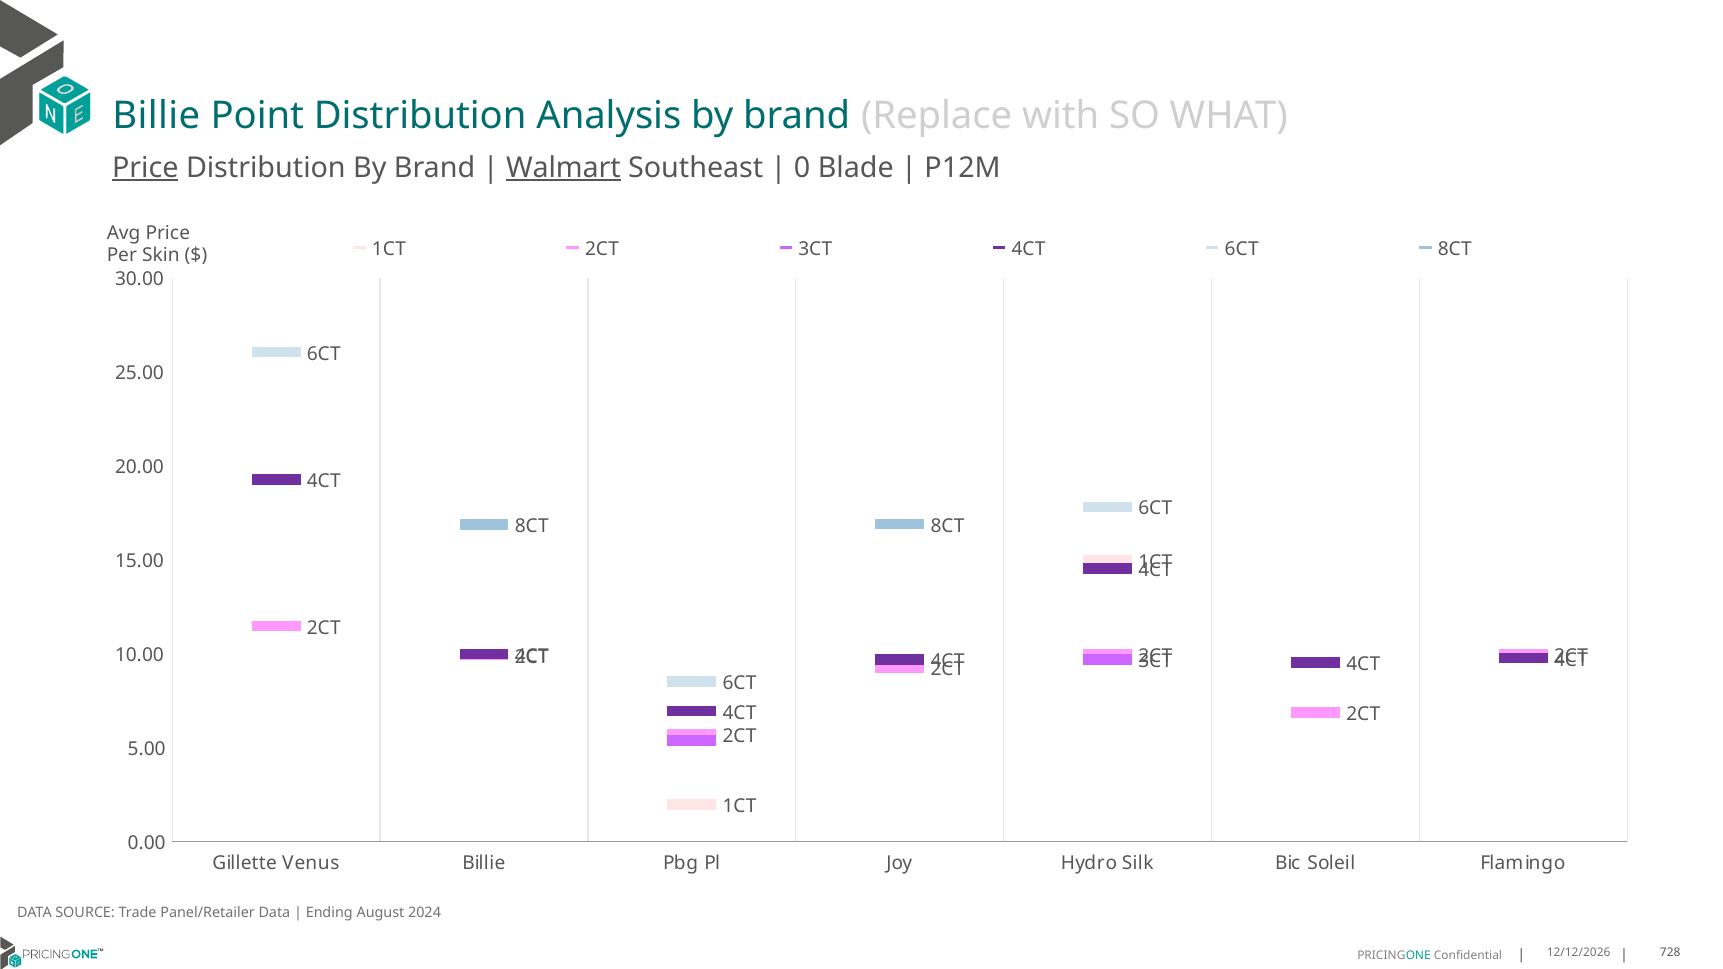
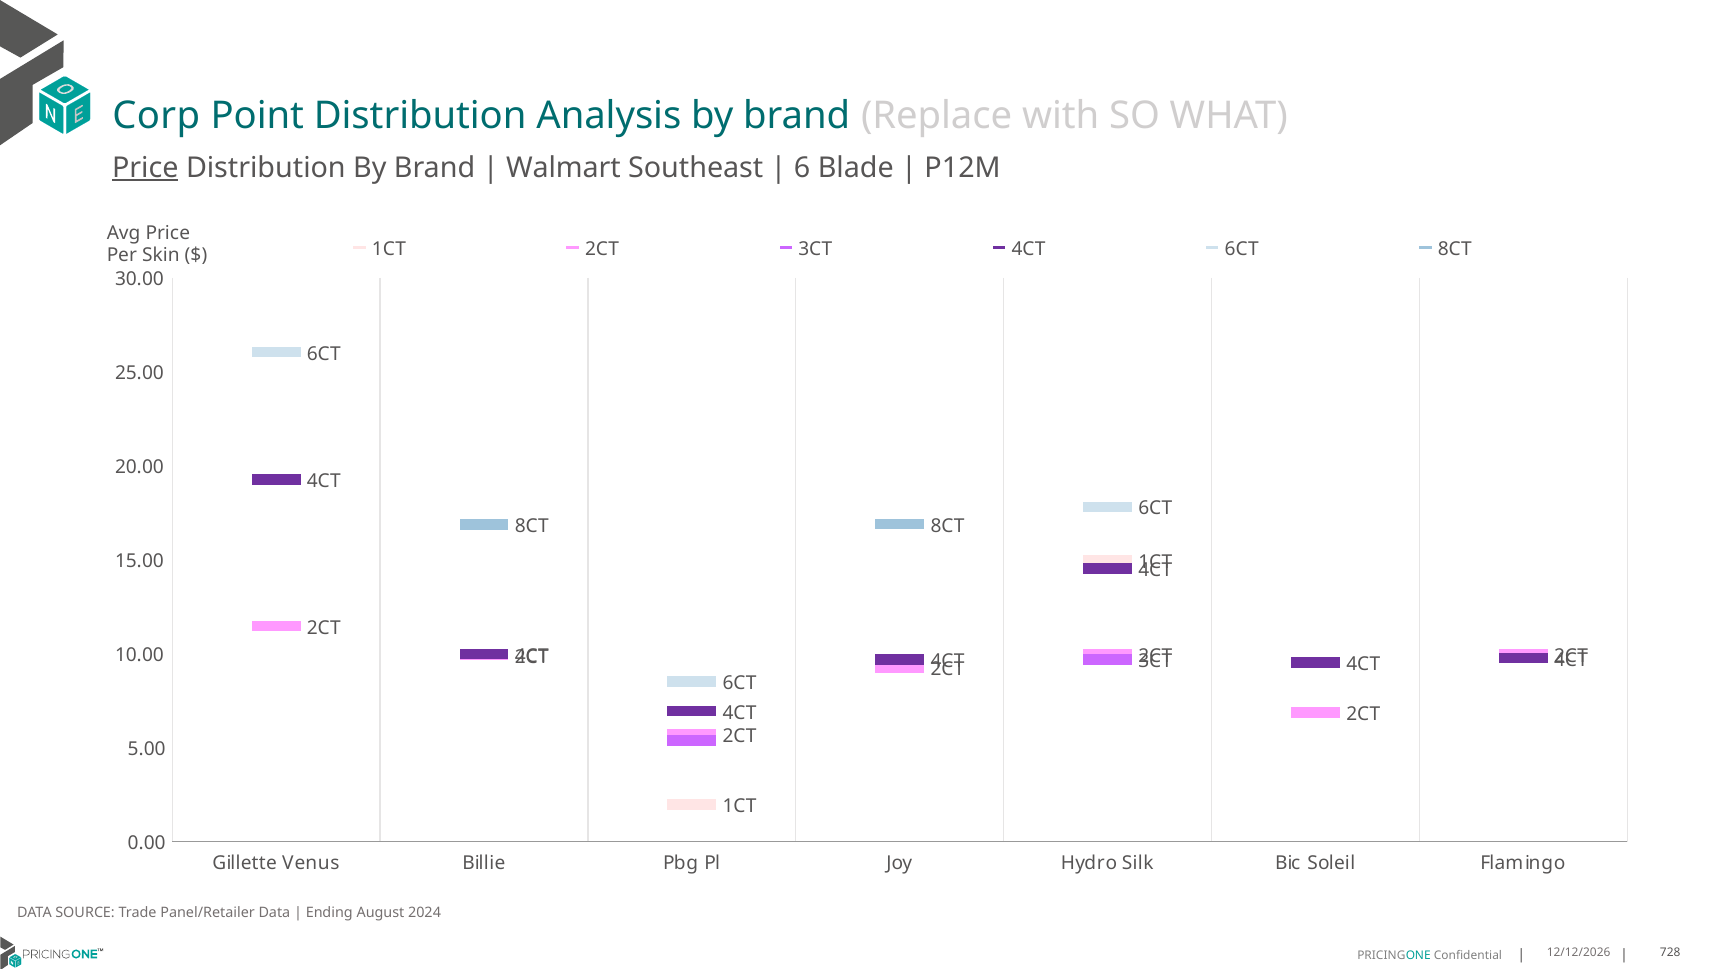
Billie: Billie -> Corp (156, 116)
Walmart underline: present -> none (563, 168)
0: 0 -> 6 (802, 168)
